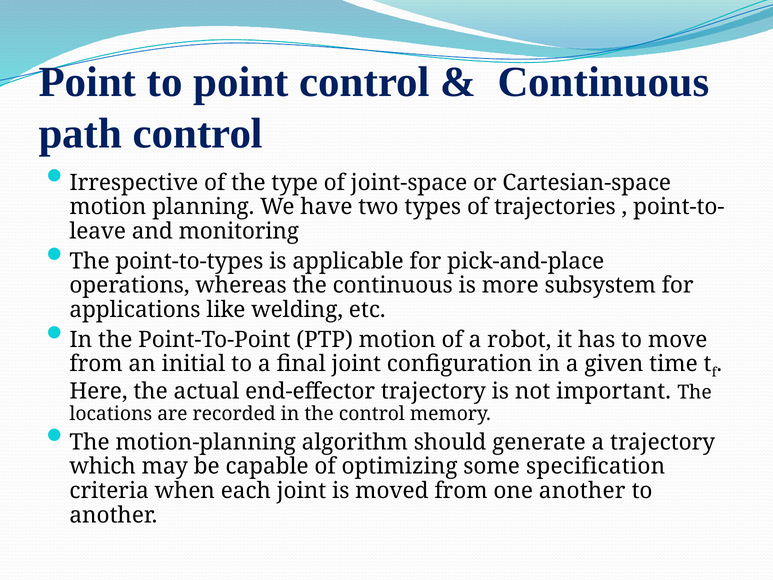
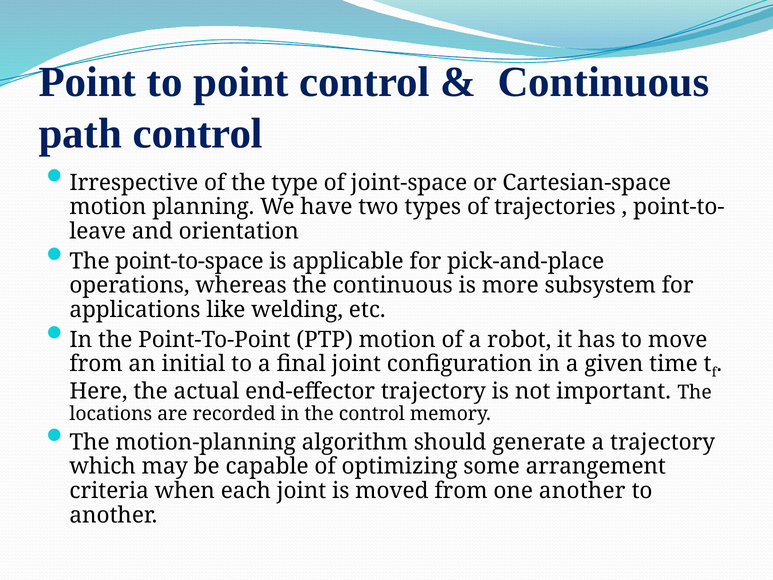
monitoring: monitoring -> orientation (239, 231)
point-to-types: point-to-types -> point-to-space (189, 261)
specification: specification -> arrangement (596, 466)
